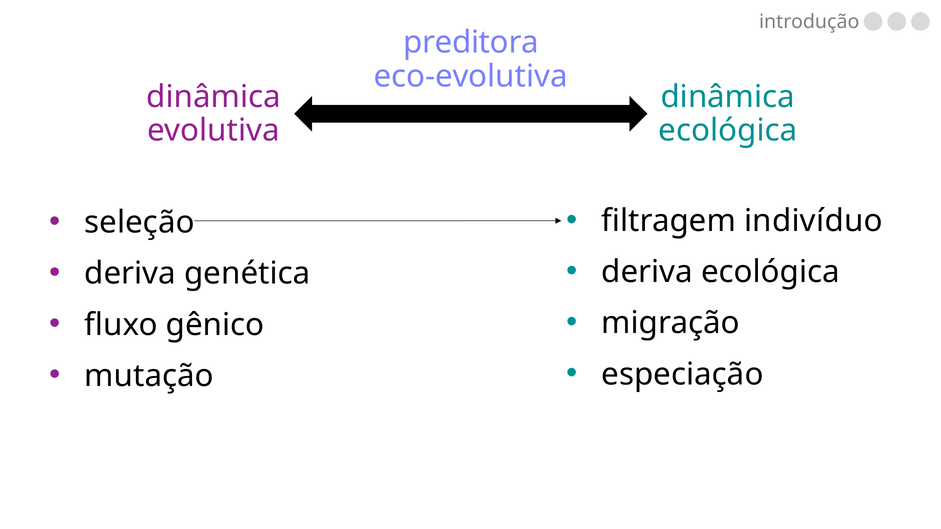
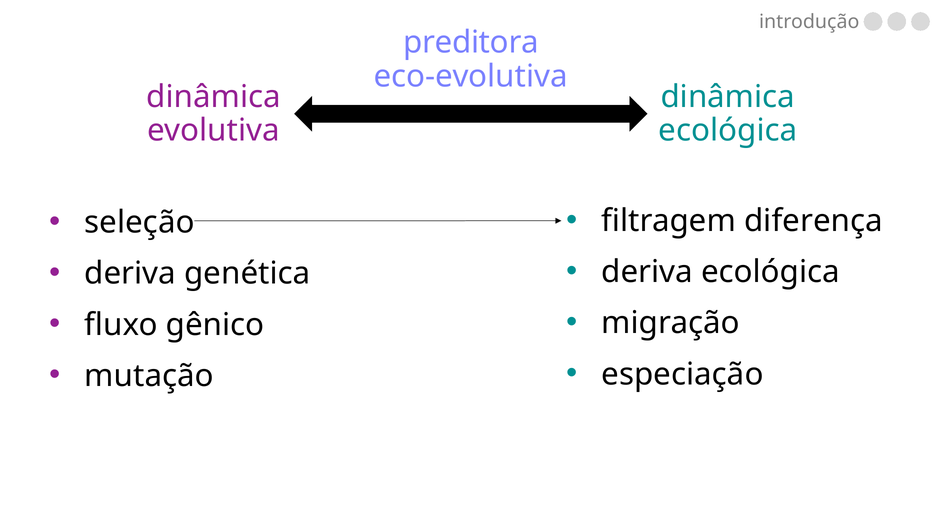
indivíduo: indivíduo -> diferença (813, 221)
